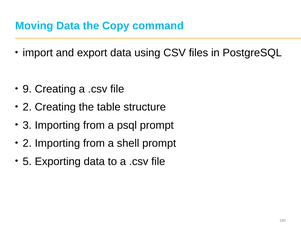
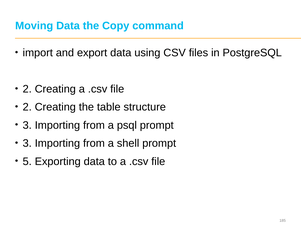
9: 9 -> 2 (27, 89)
2: 2 -> 3 (27, 143)
